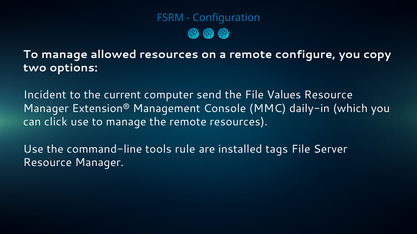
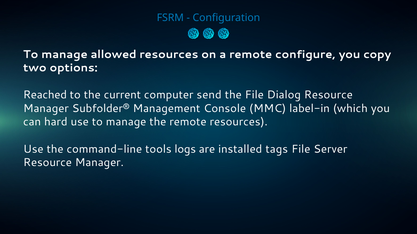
Incident: Incident -> Reached (45, 95)
Values: Values -> Dialog (284, 95)
Extension®: Extension® -> Subfolder® (101, 109)
daily-in: daily-in -> label-in (309, 109)
click: click -> hard (56, 122)
rule: rule -> logs (185, 149)
